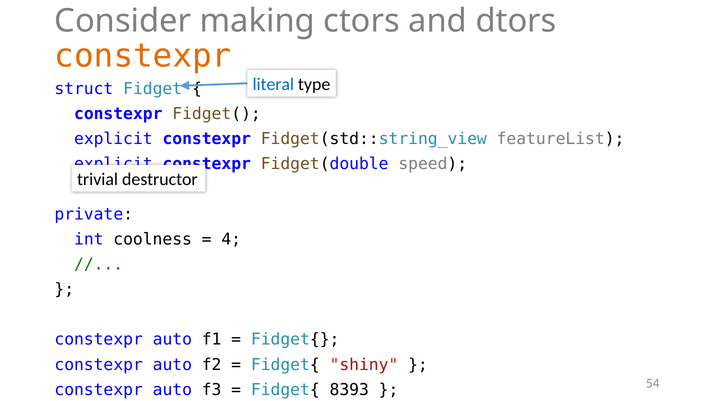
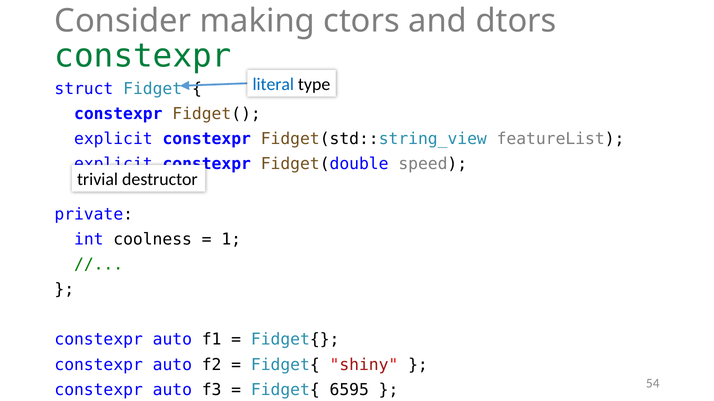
constexpr colour: orange -> green (143, 56)
4: 4 -> 1 (231, 240)
8393: 8393 -> 6595 (349, 390)
